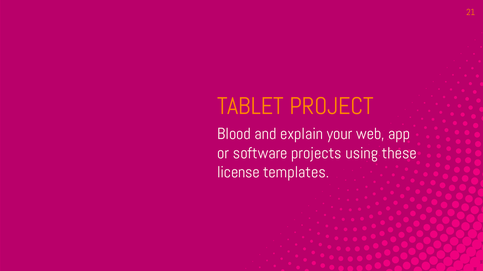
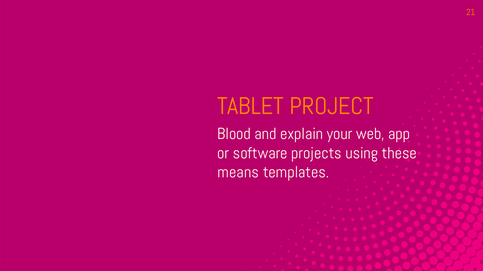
license: license -> means (238, 173)
